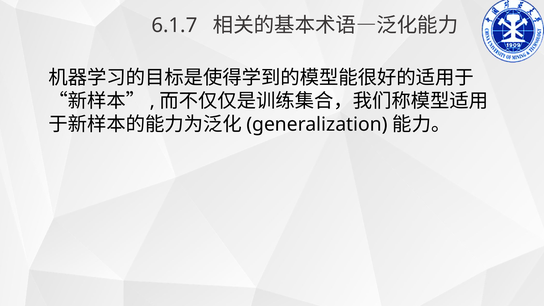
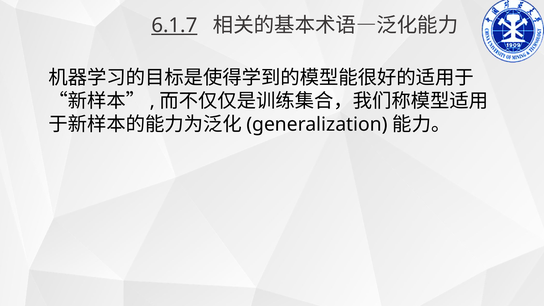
6.1.7 underline: none -> present (174, 26)
